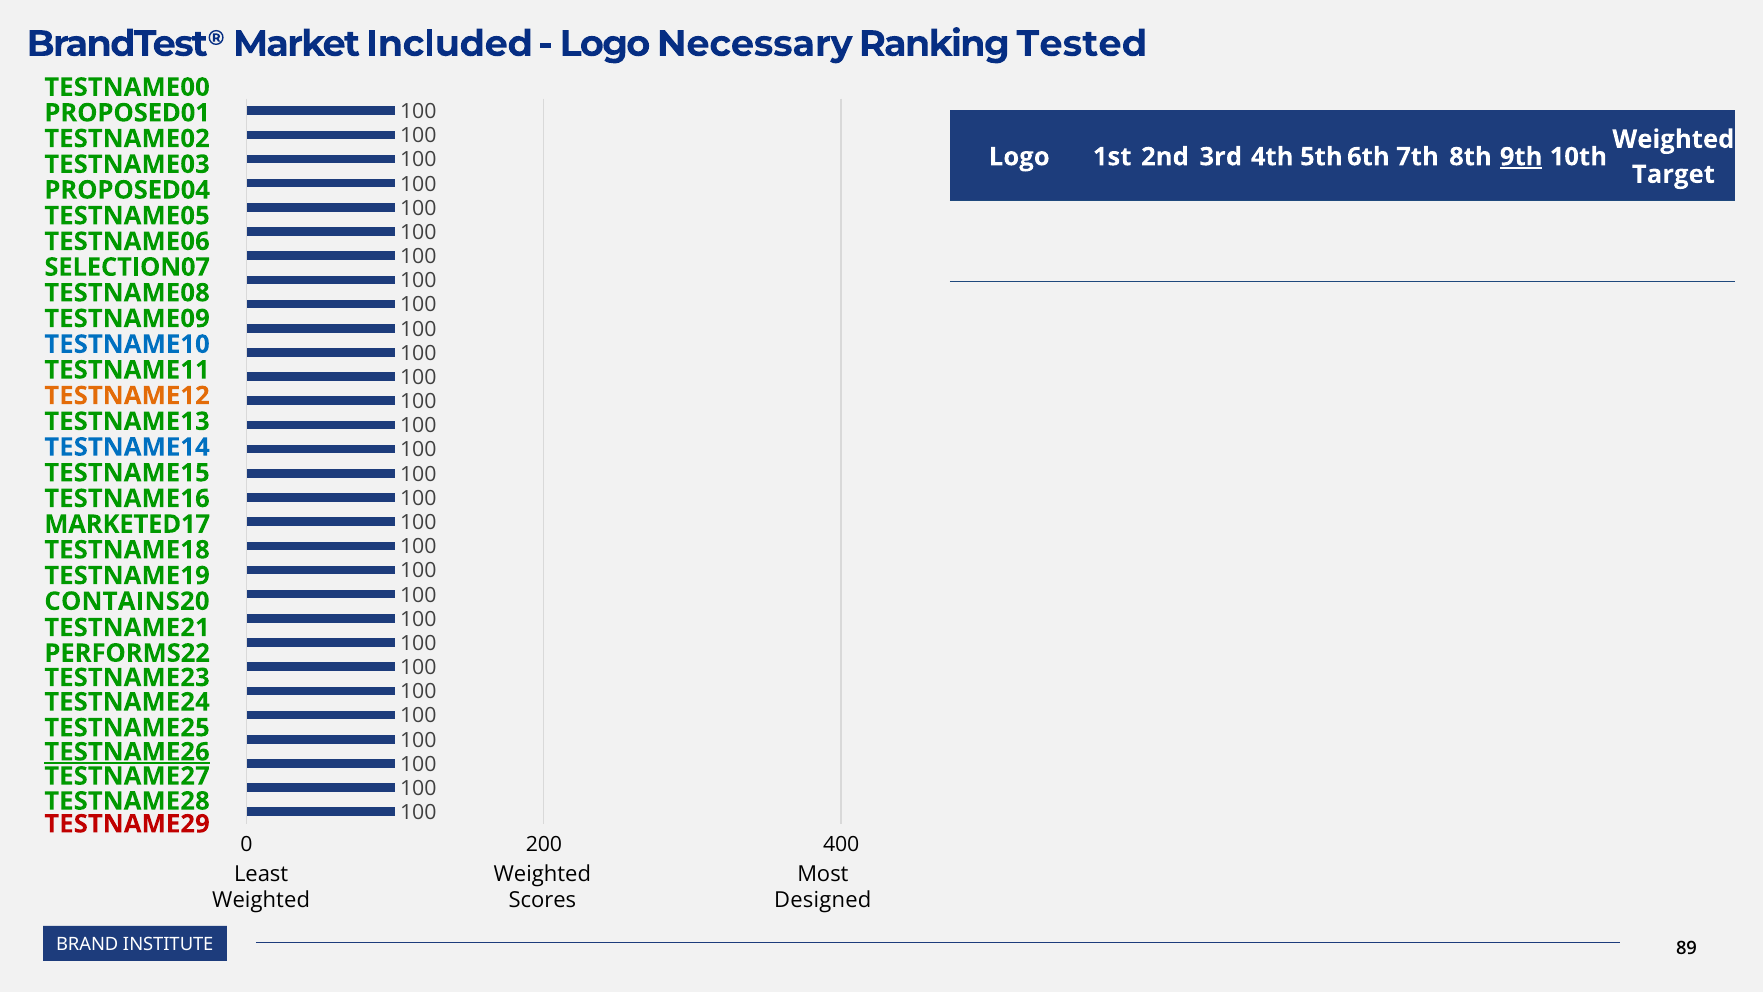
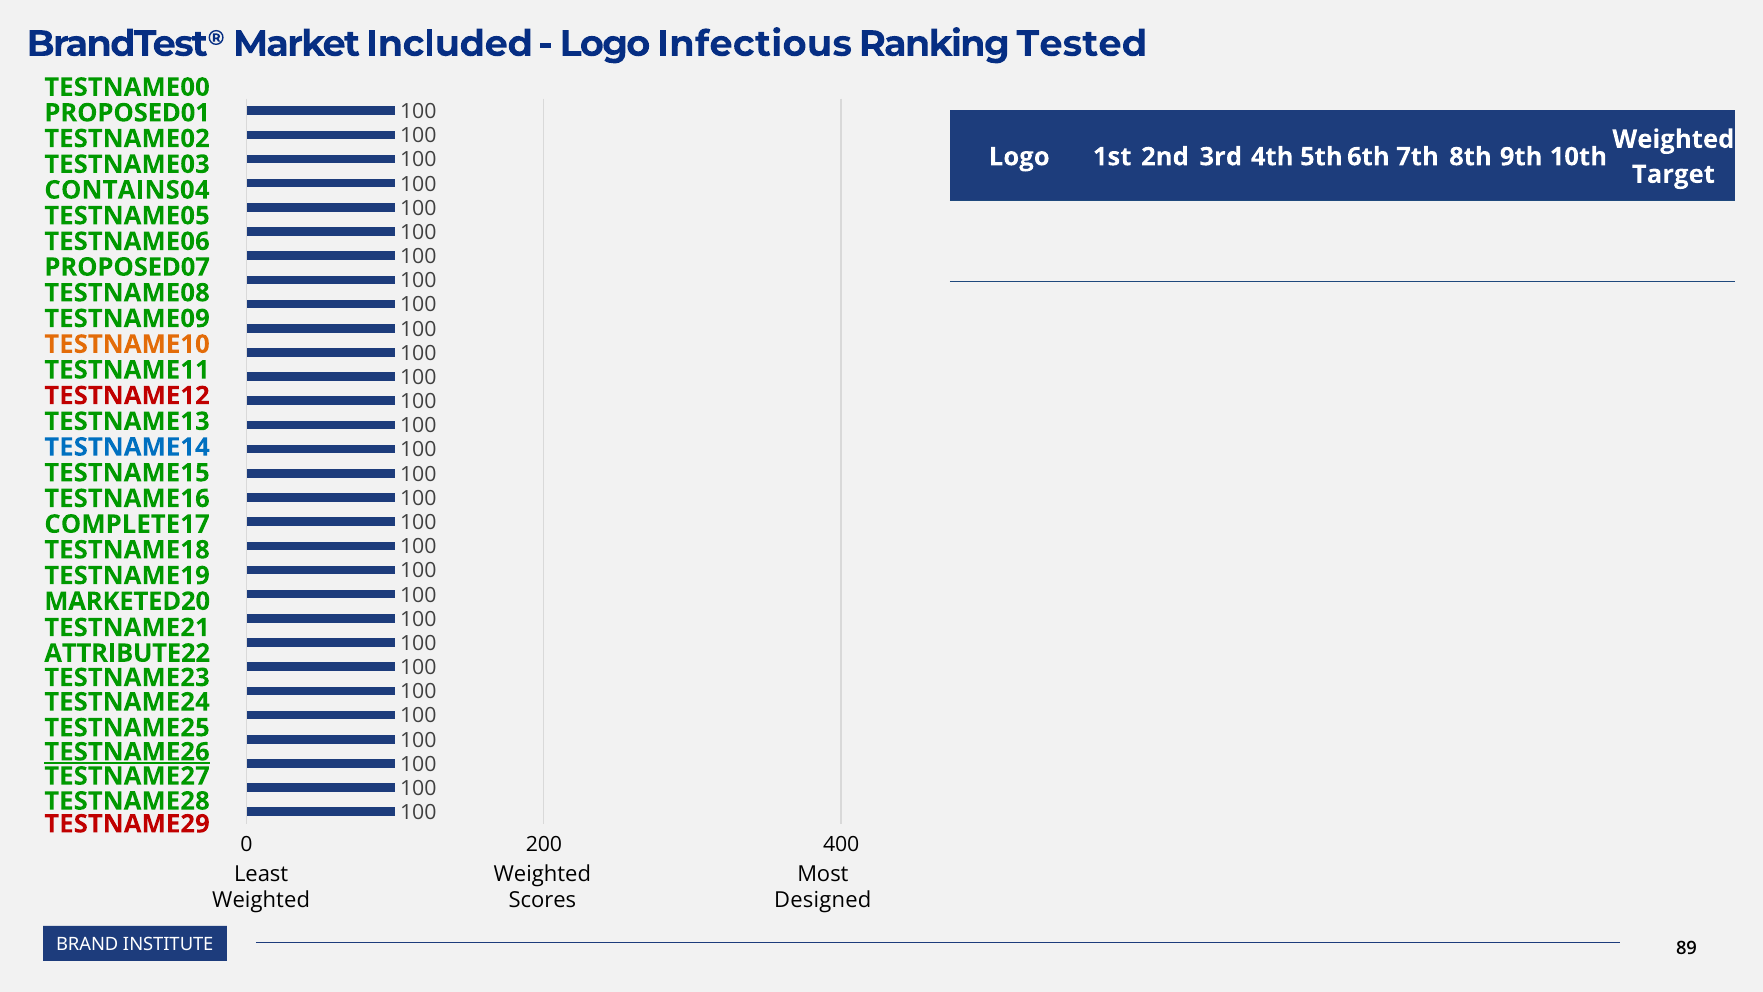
Necessary: Necessary -> Infectious (754, 44)
9th underline: present -> none (1521, 157)
PROPOSED04: PROPOSED04 -> CONTAINS04 (127, 190)
SELECTION07: SELECTION07 -> PROPOSED07 (127, 267)
TESTNAME10 colour: blue -> orange (127, 344)
TESTNAME12 colour: orange -> red (127, 396)
MARKETED17: MARKETED17 -> COMPLETE17 (127, 524)
CONTAINS20: CONTAINS20 -> MARKETED20 (127, 601)
PERFORMS22: PERFORMS22 -> ATTRIBUTE22 (127, 653)
